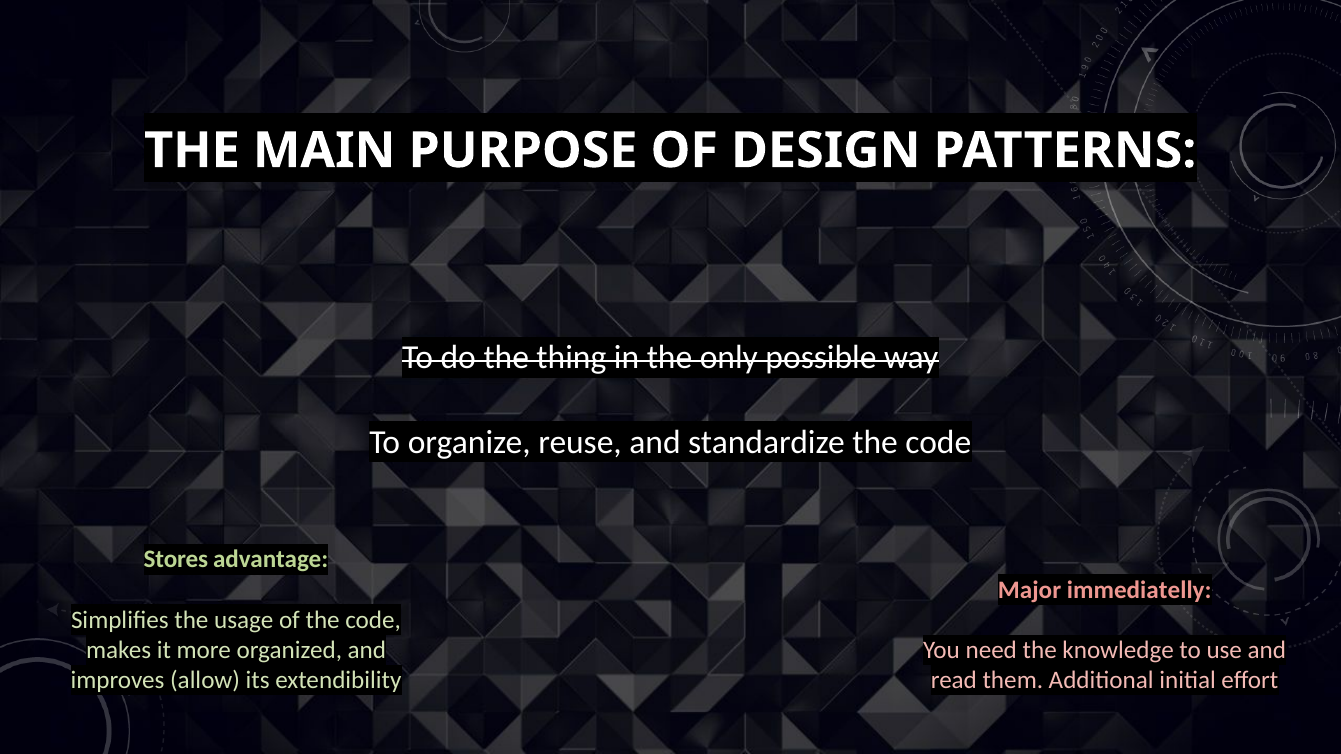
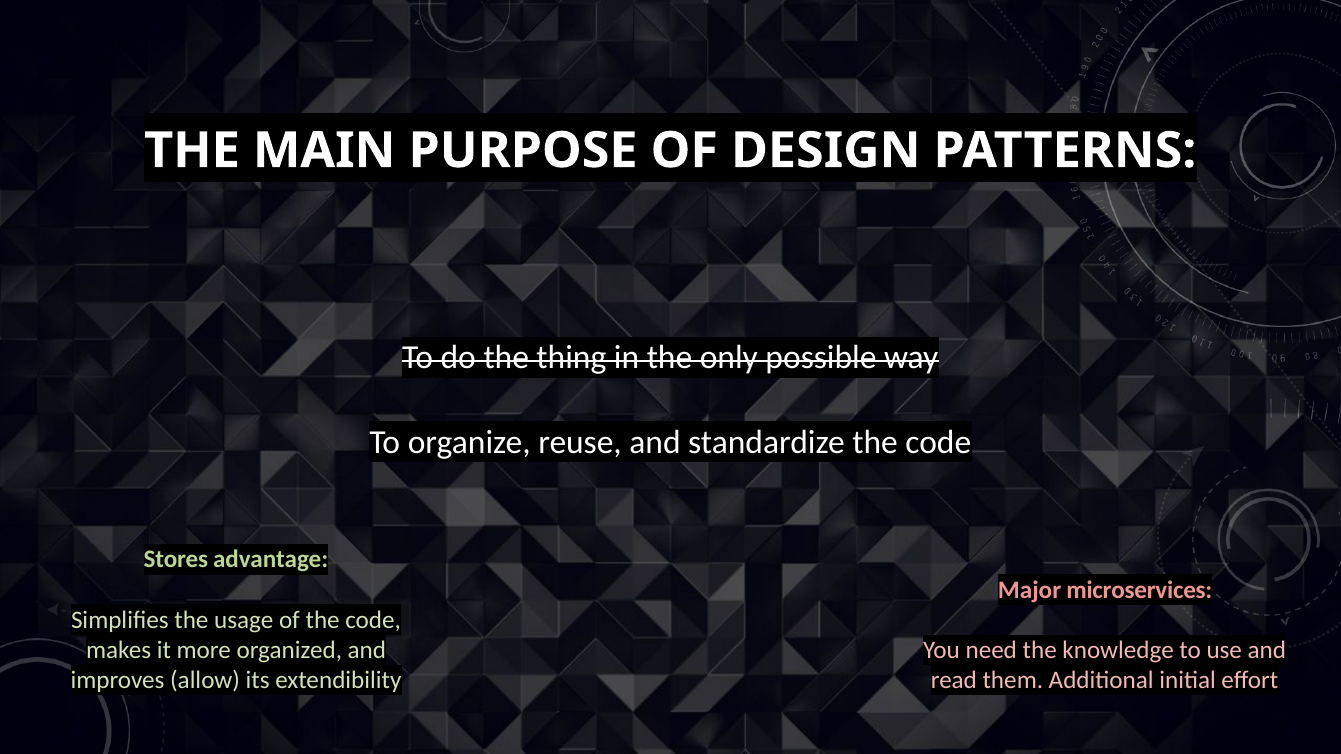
immediatelly: immediatelly -> microservices (1139, 590)
